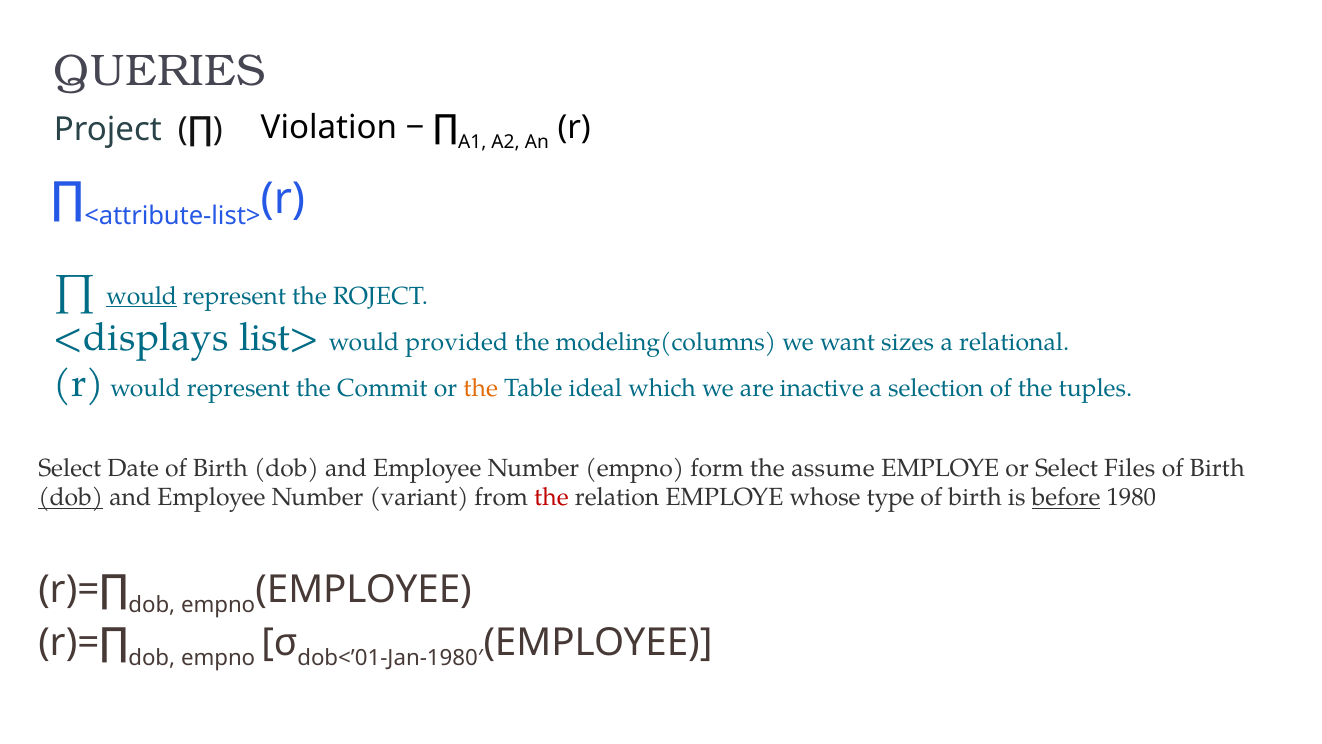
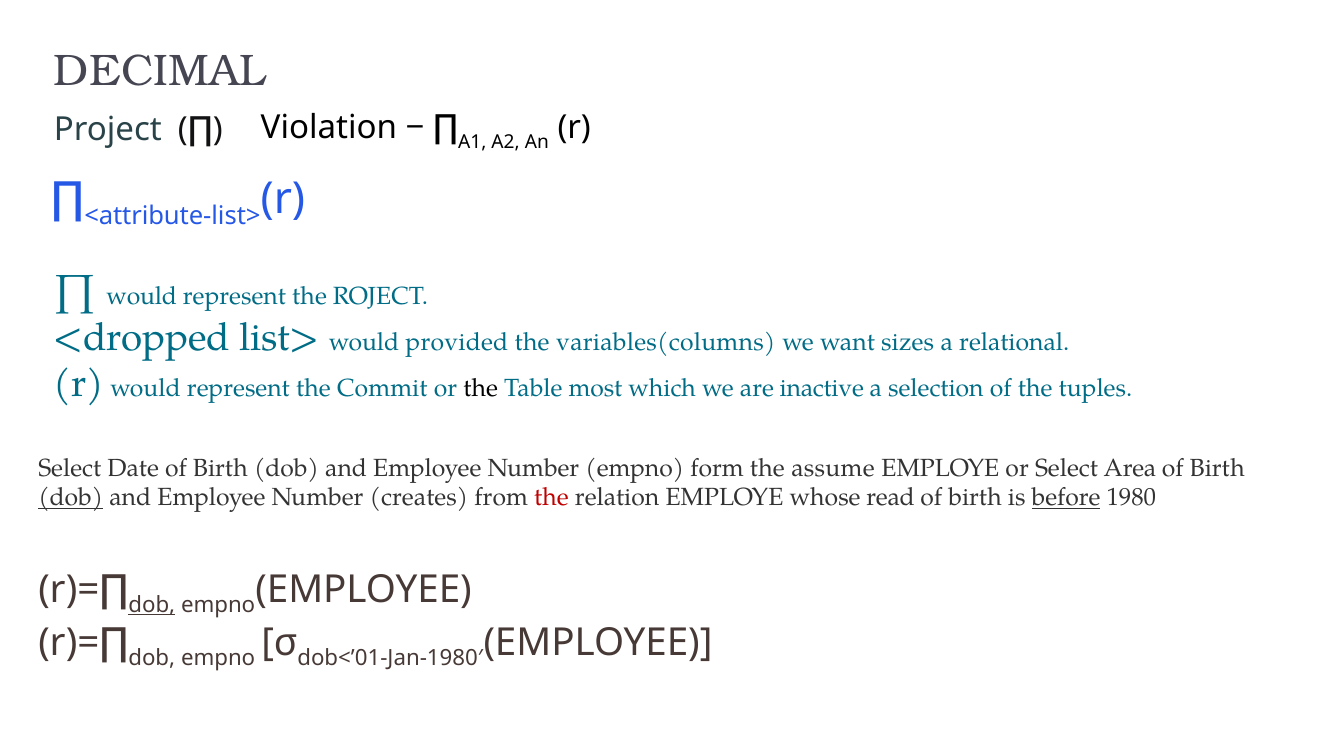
QUERIES: QUERIES -> DECIMAL (160, 71)
would underline: present -> none (142, 296)
<displays: <displays -> <dropped (142, 338)
modeling(columns: modeling(columns -> variables(columns (666, 342)
the colour: orange -> black (481, 388)
ideal: ideal -> most (595, 388)
Files: Files -> Area (1130, 468)
variant: variant -> creates (419, 497)
type: type -> read (891, 497)
dob underline: none -> present (152, 605)
